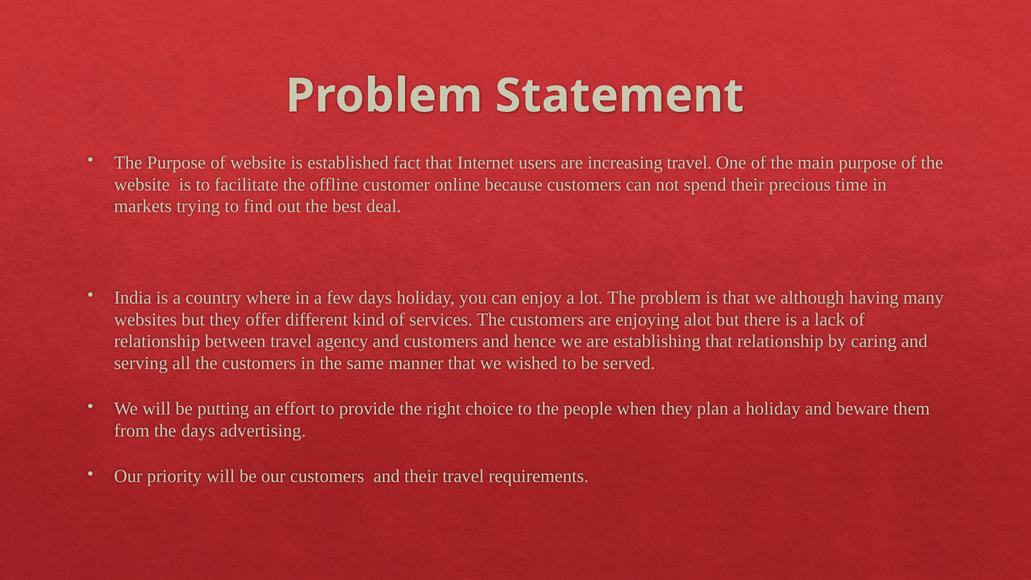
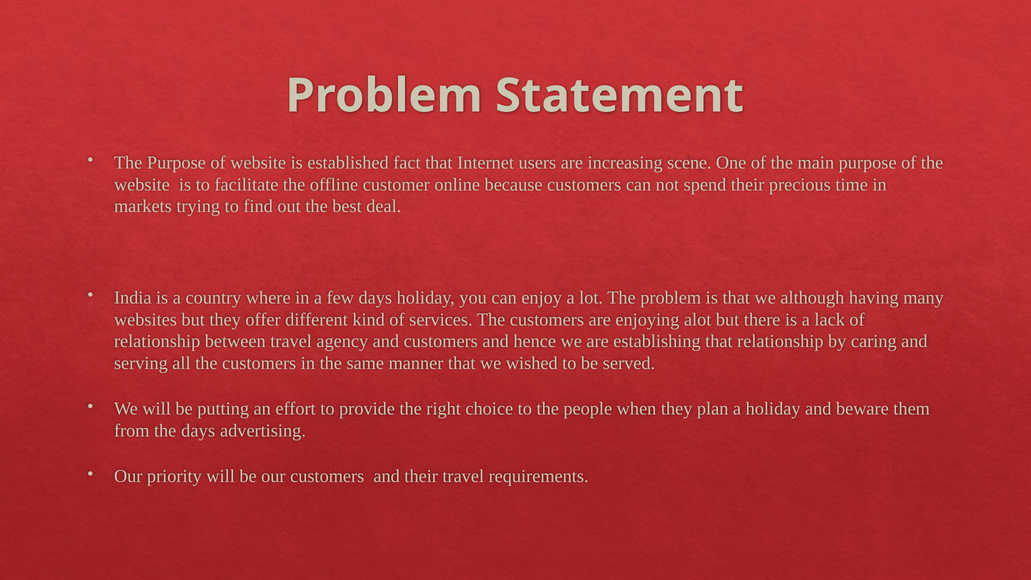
increasing travel: travel -> scene (689, 163)
